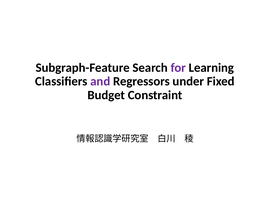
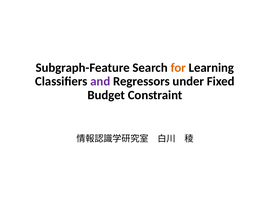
for colour: purple -> orange (178, 68)
